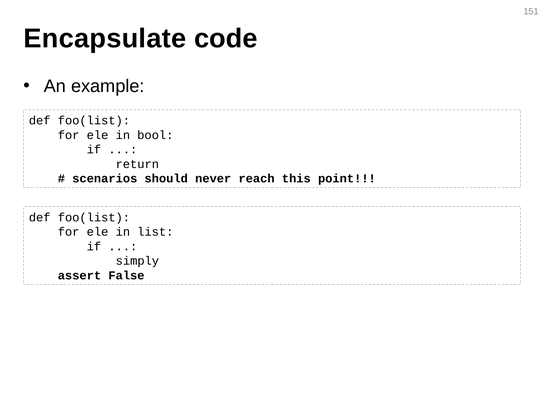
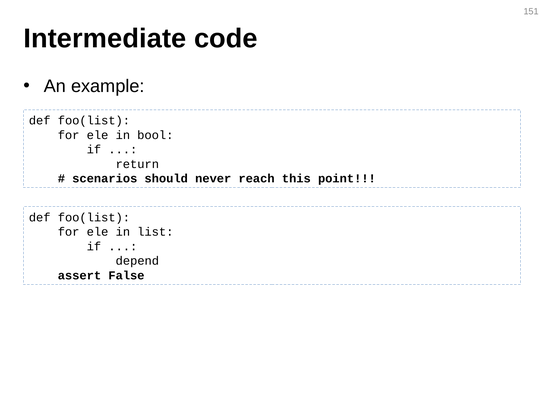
Encapsulate: Encapsulate -> Intermediate (105, 39)
simply: simply -> depend (137, 261)
